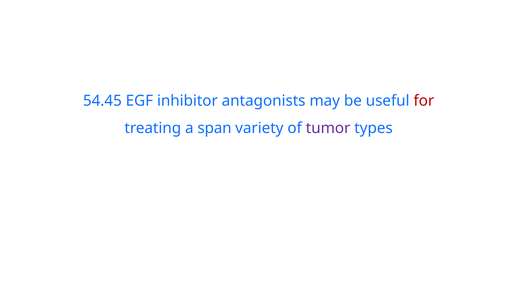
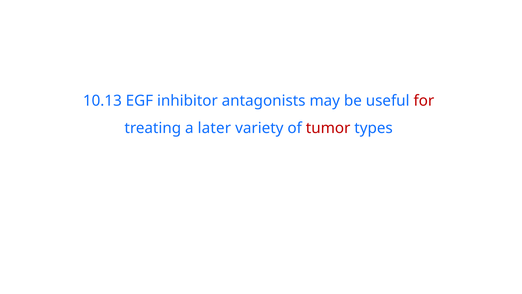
54.45: 54.45 -> 10.13 (102, 101)
span: span -> later (214, 128)
tumor colour: purple -> red (328, 128)
